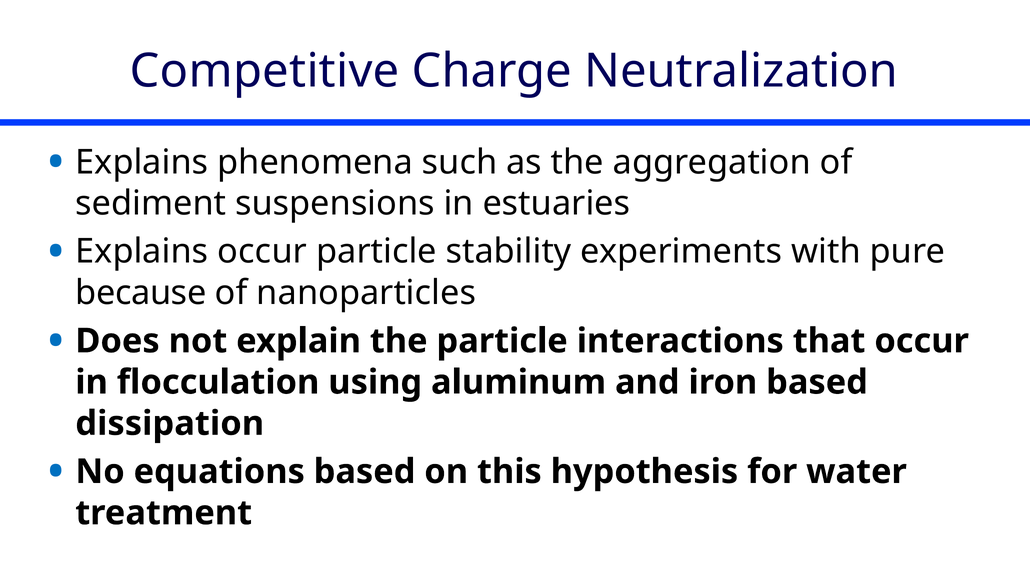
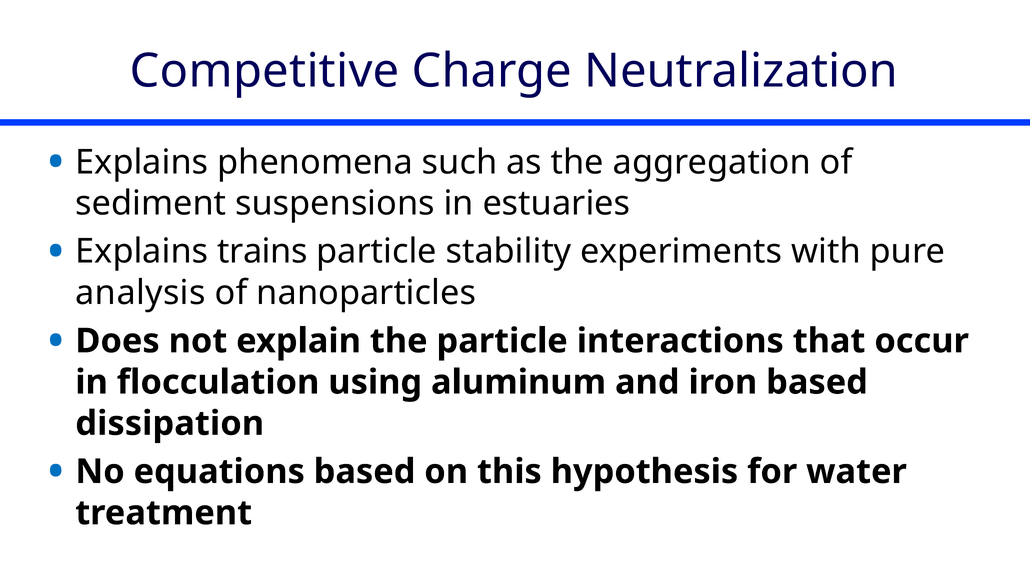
Explains occur: occur -> trains (262, 251)
because: because -> analysis (141, 293)
